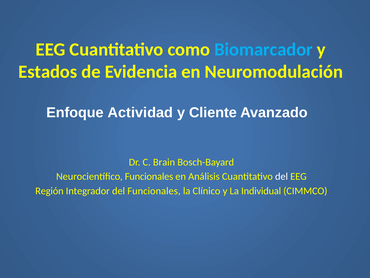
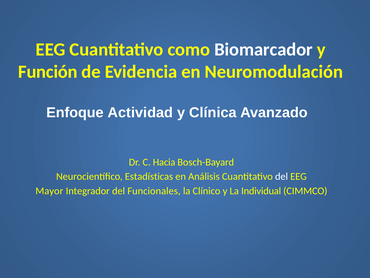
Biomarcador colour: light blue -> white (264, 49)
Estados: Estados -> Función (48, 72)
Cliente: Cliente -> Clínica (213, 112)
Brain: Brain -> Hacia (164, 162)
Neurocientífico Funcionales: Funcionales -> Estadísticas (149, 176)
Región: Región -> Mayor (49, 191)
